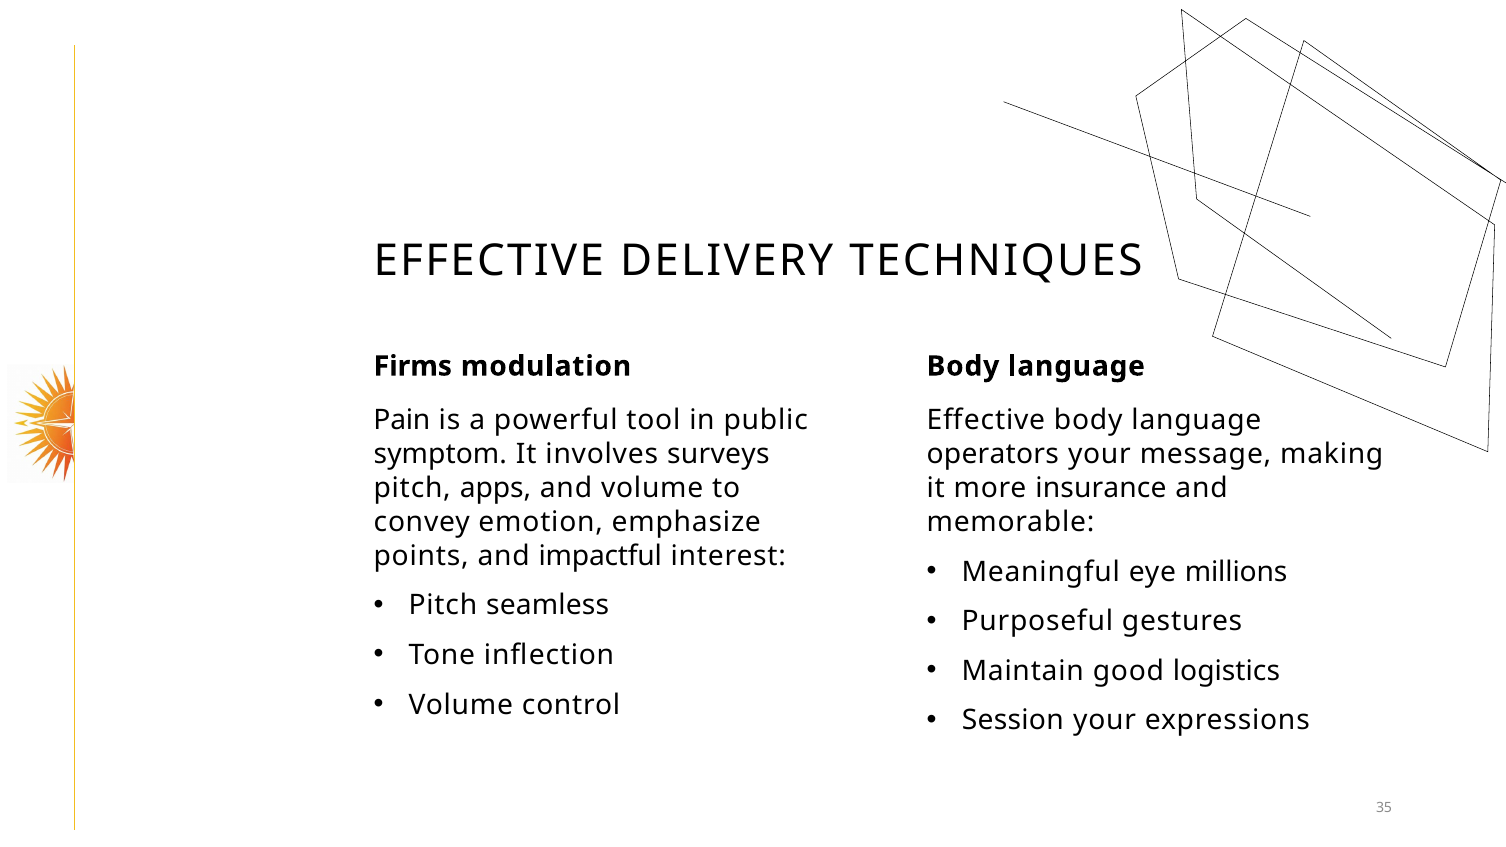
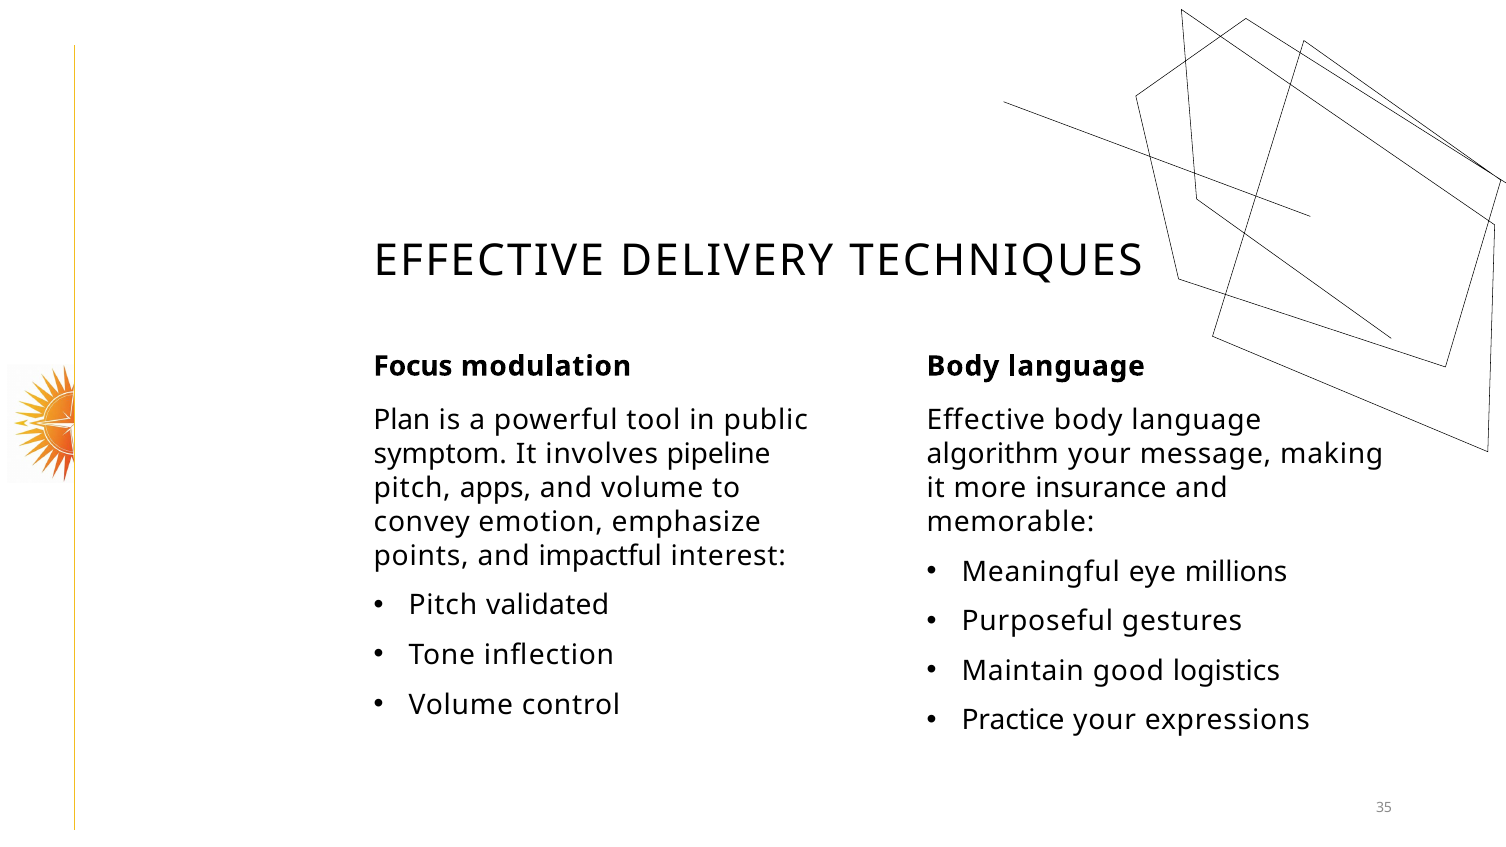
Firms: Firms -> Focus (413, 366)
Pain: Pain -> Plan (402, 421)
surveys: surveys -> pipeline (719, 454)
operators: operators -> algorithm (993, 454)
seamless: seamless -> validated (548, 606)
Session: Session -> Practice (1013, 721)
